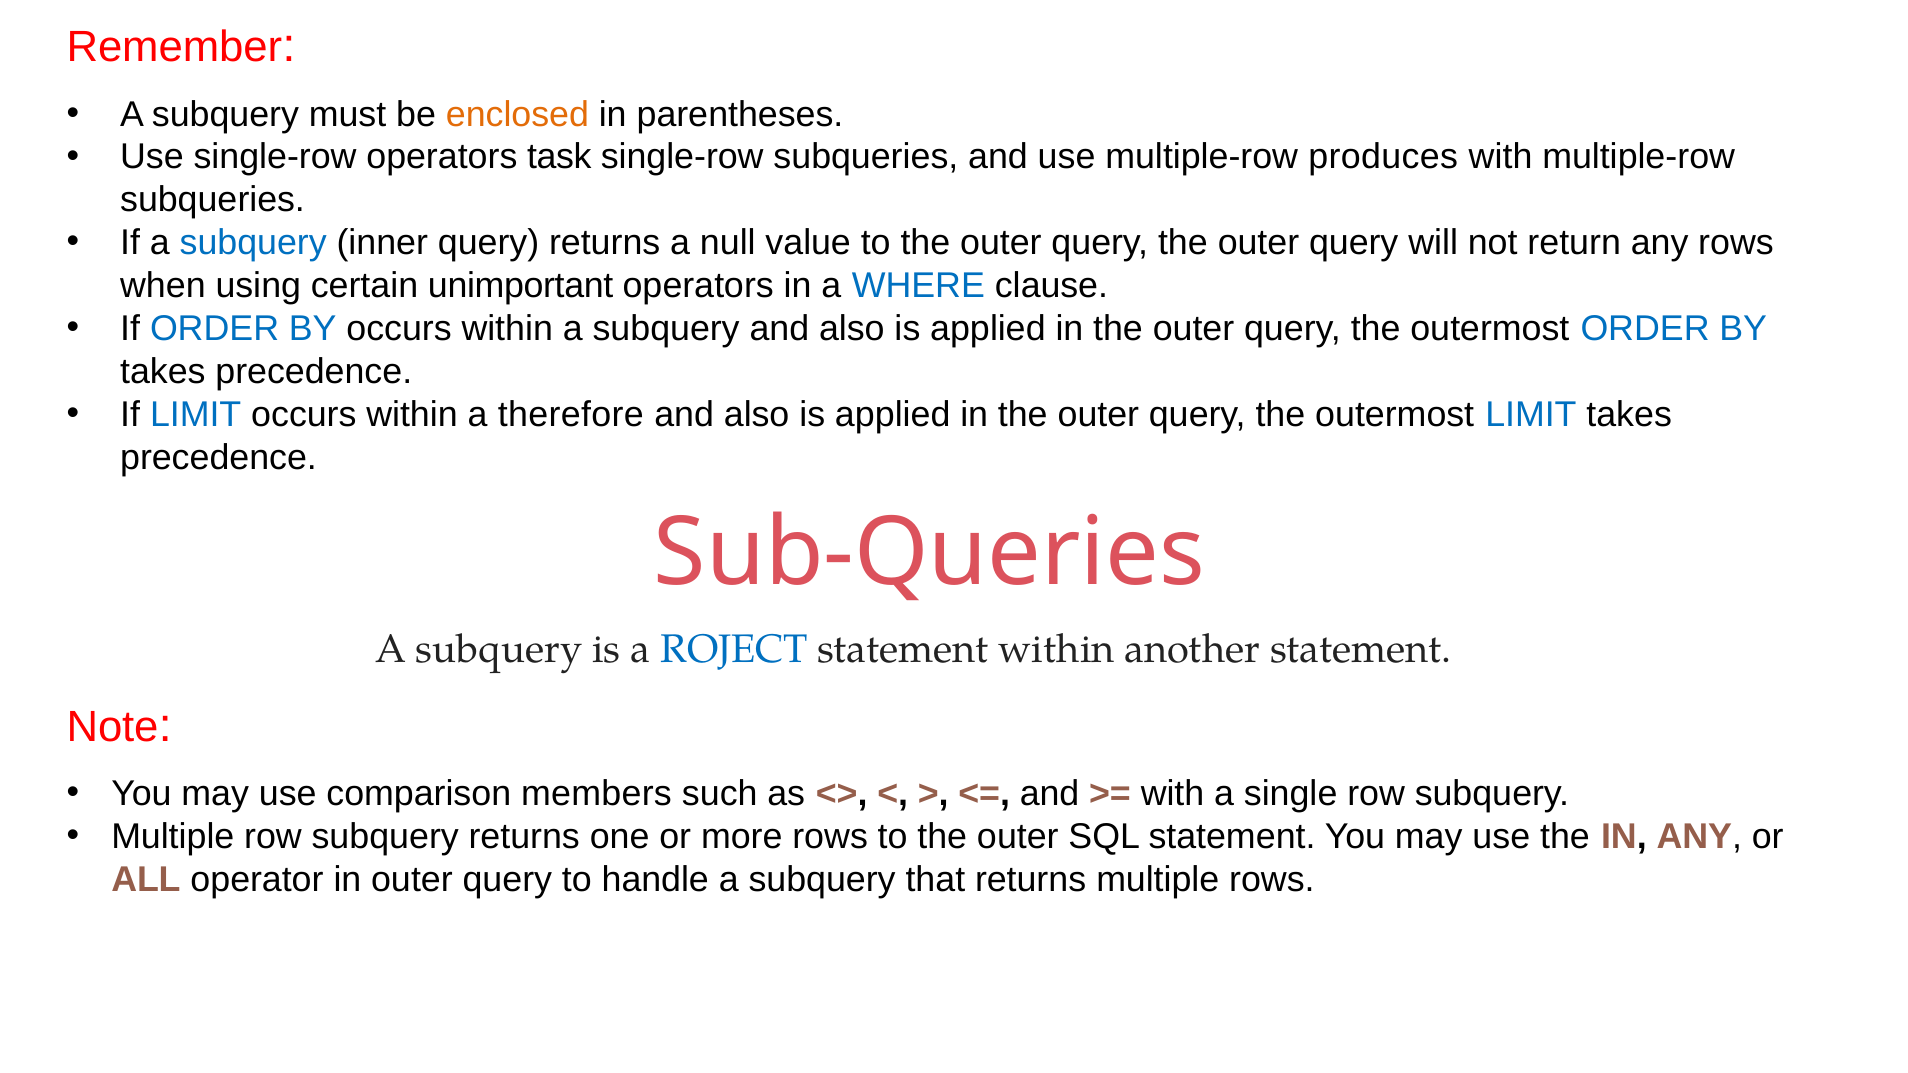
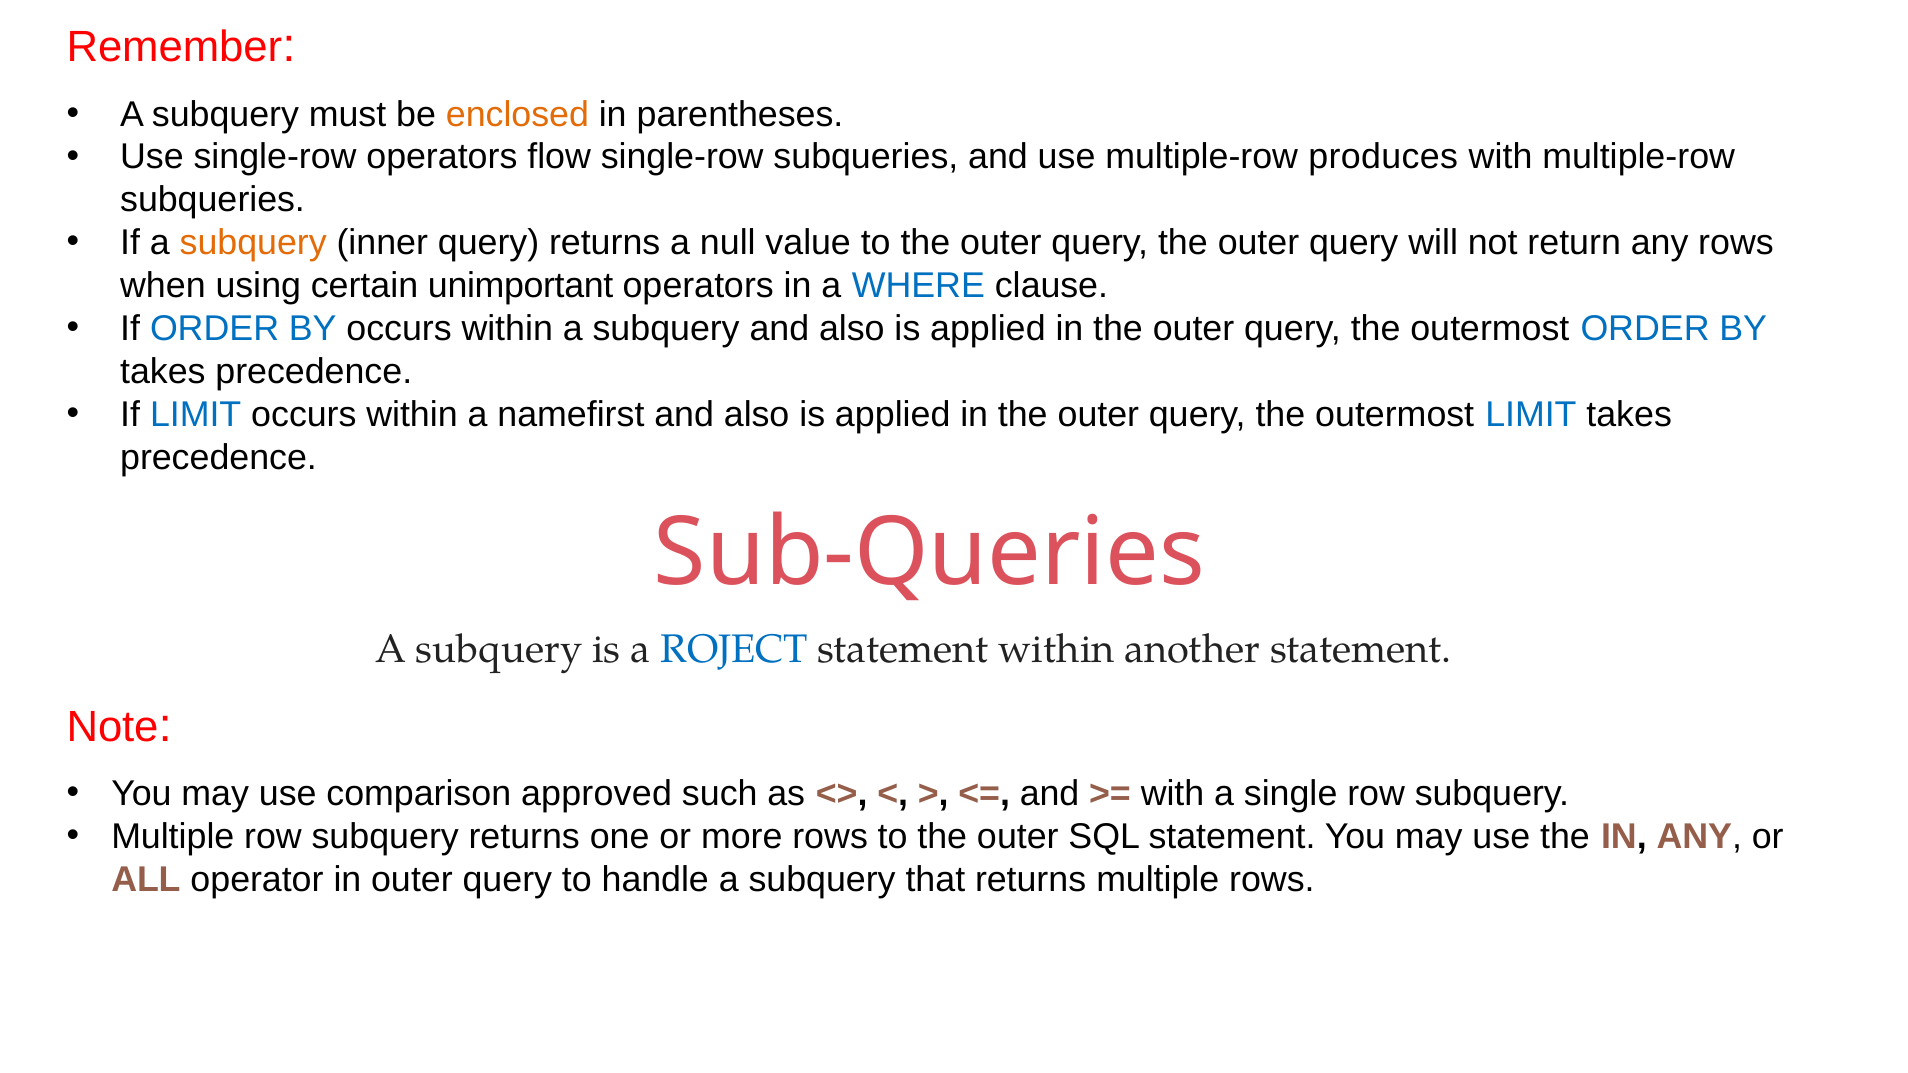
task: task -> flow (559, 157)
subquery colour: blue -> orange (253, 243)
therefore: therefore -> namefirst (571, 415)
members: members -> approved (596, 794)
